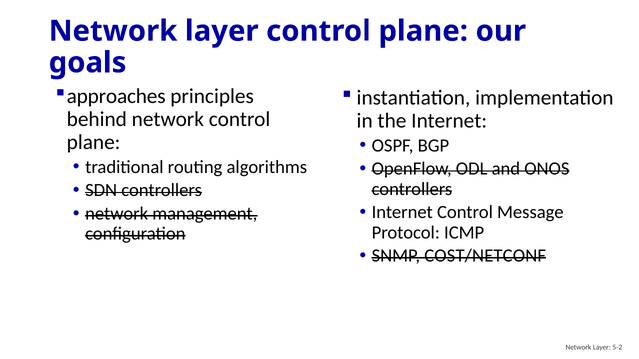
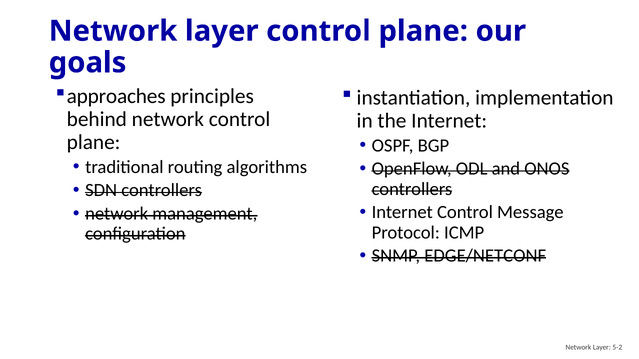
COST/NETCONF: COST/NETCONF -> EDGE/NETCONF (485, 256)
